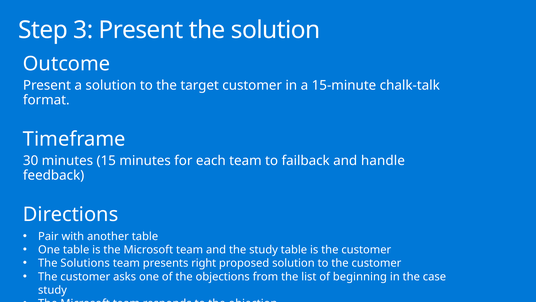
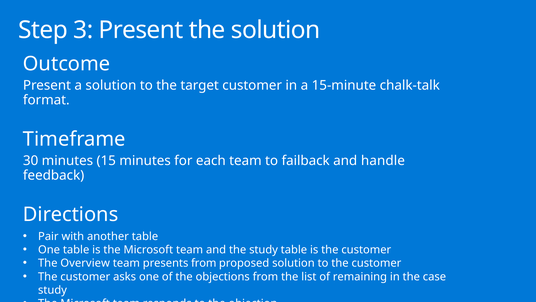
Solutions: Solutions -> Overview (85, 263)
presents right: right -> from (204, 263)
beginning: beginning -> remaining (360, 276)
